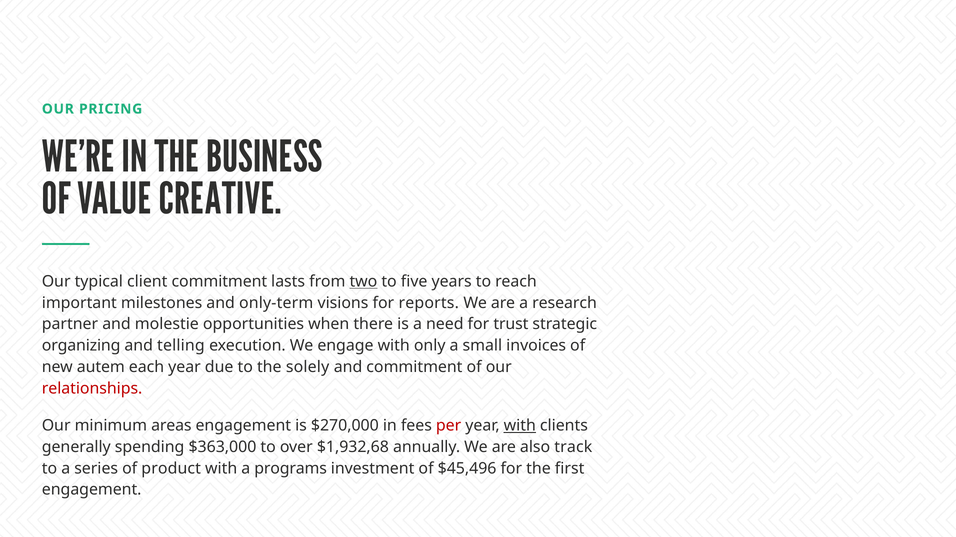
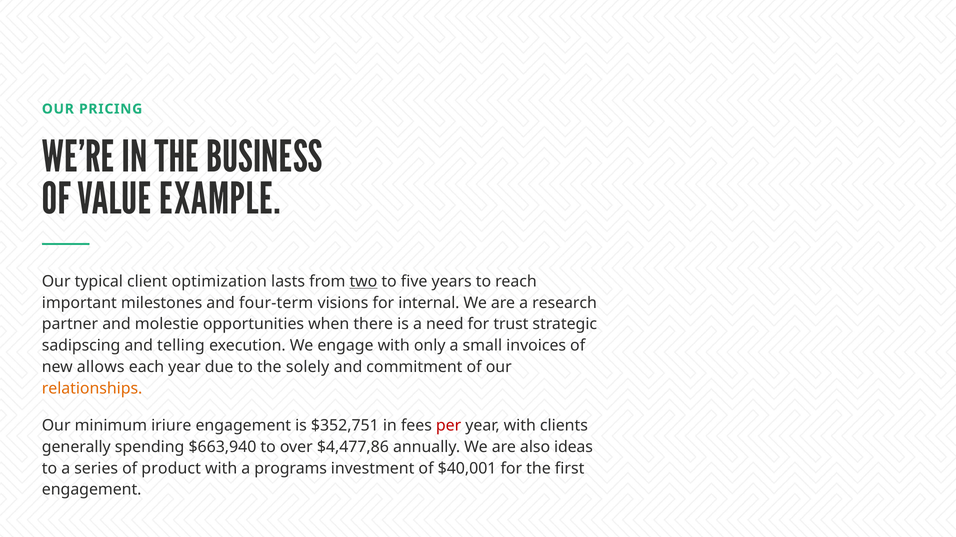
CREATIVE: CREATIVE -> EXAMPLE (220, 199)
client commitment: commitment -> optimization (219, 282)
only-term: only-term -> four-term (276, 303)
reports: reports -> internal (429, 303)
organizing: organizing -> sadipscing (81, 346)
autem: autem -> allows (101, 367)
relationships colour: red -> orange (92, 389)
areas: areas -> iriure (171, 426)
$270,000: $270,000 -> $352,751 (345, 426)
with underline: present -> none (520, 426)
$363,000: $363,000 -> $663,940 (222, 448)
$1,932,68: $1,932,68 -> $4,477,86 (353, 448)
track: track -> ideas (573, 448)
$45,496: $45,496 -> $40,001 (467, 469)
